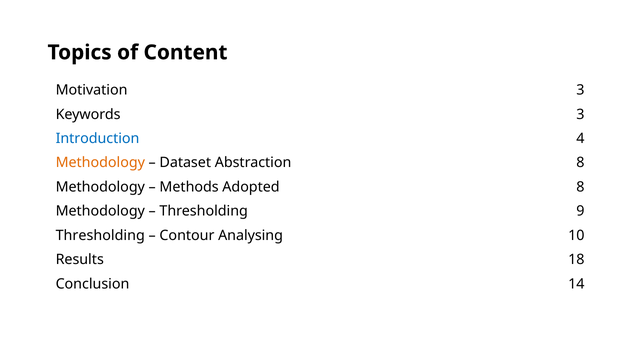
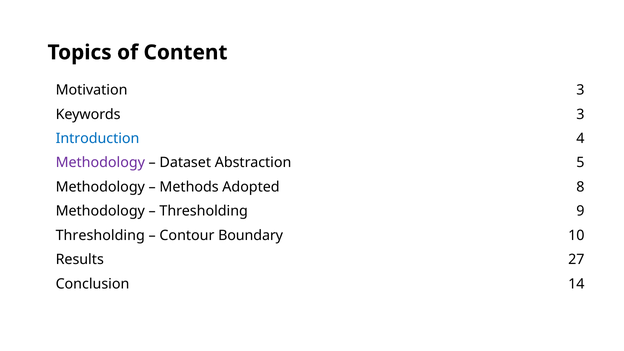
Methodology colour: orange -> purple (100, 163)
Abstraction 8: 8 -> 5 (580, 163)
Analysing: Analysing -> Boundary (251, 235)
18: 18 -> 27 (576, 260)
